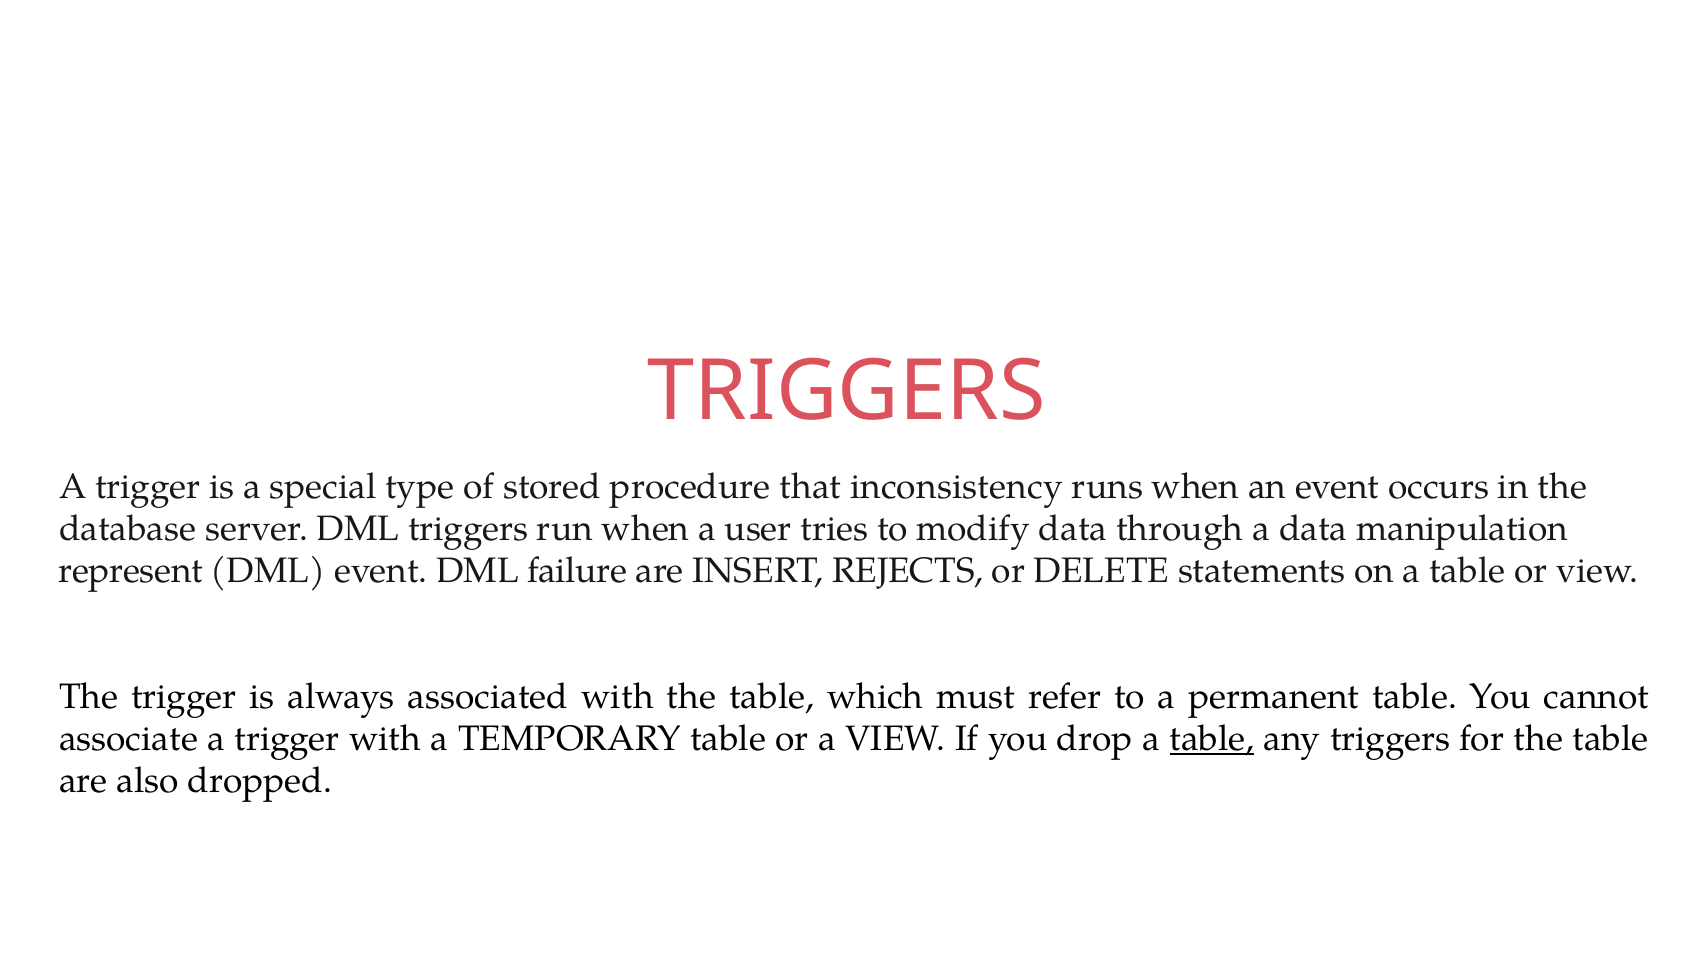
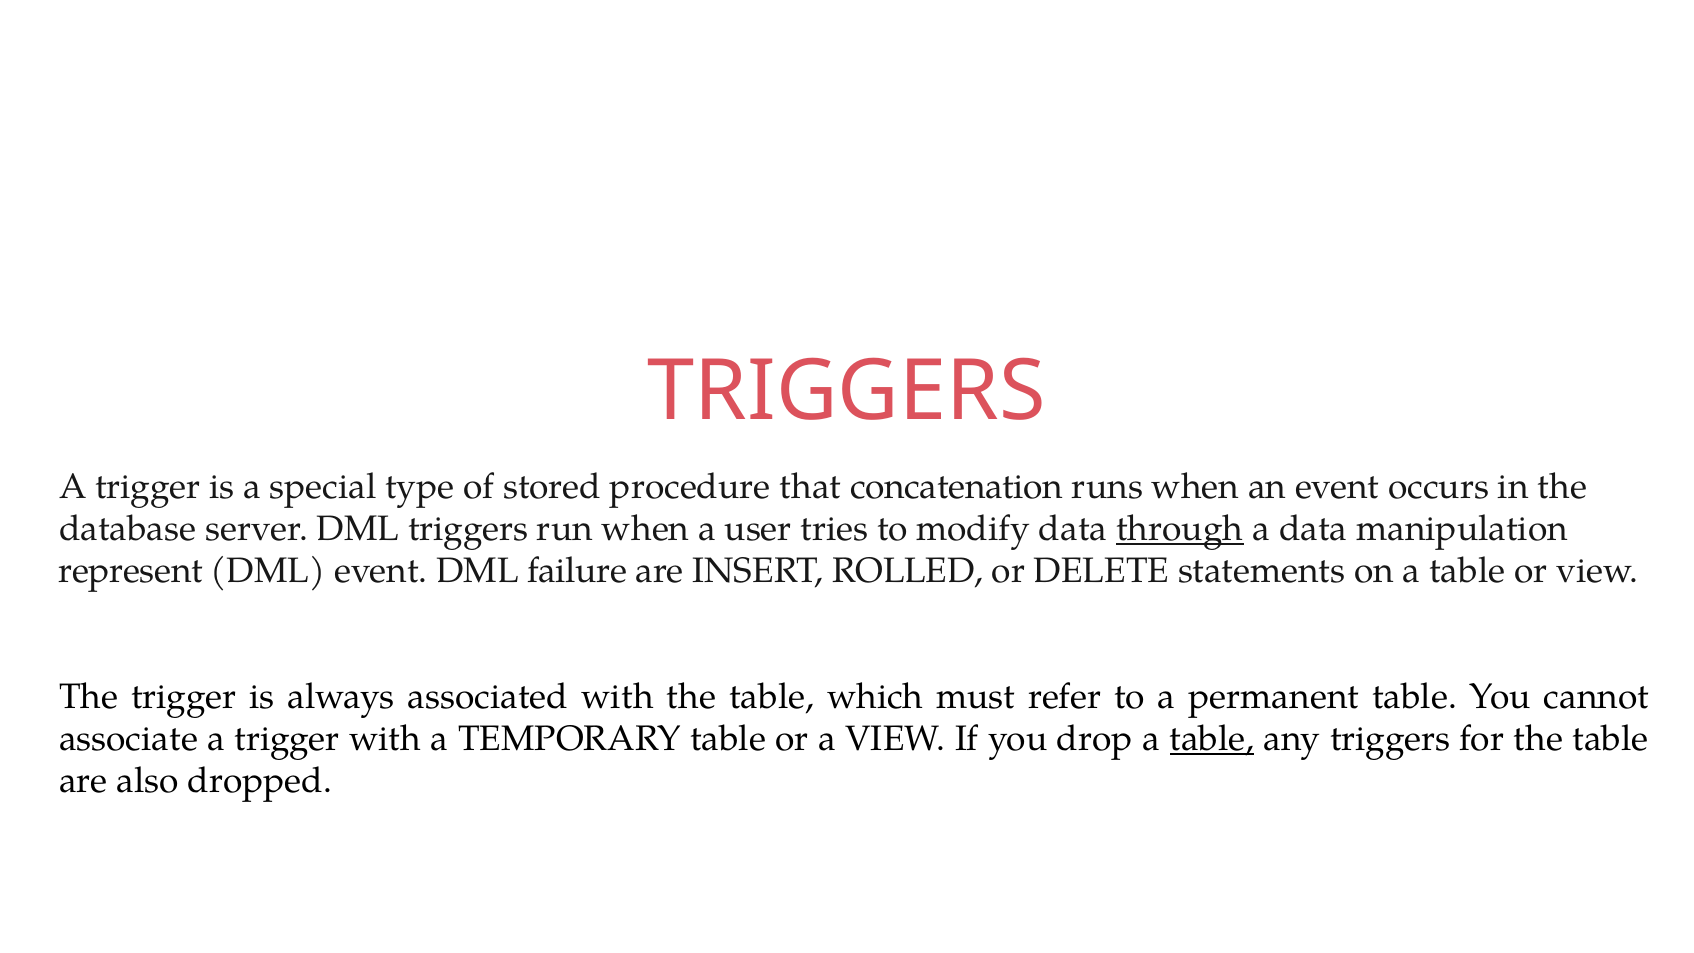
inconsistency: inconsistency -> concatenation (957, 486)
through underline: none -> present (1180, 529)
REJECTS: REJECTS -> ROLLED (908, 571)
